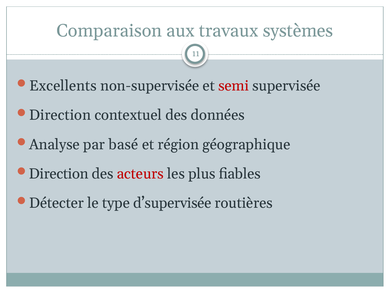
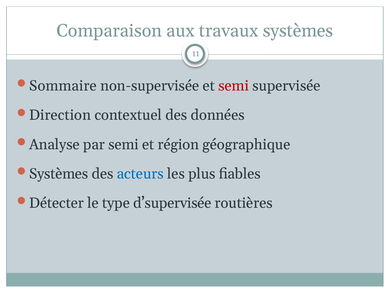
Excellents: Excellents -> Sommaire (63, 86)
par basé: basé -> semi (124, 144)
Direction: Direction -> Systèmes (59, 173)
acteurs colour: red -> blue (140, 173)
